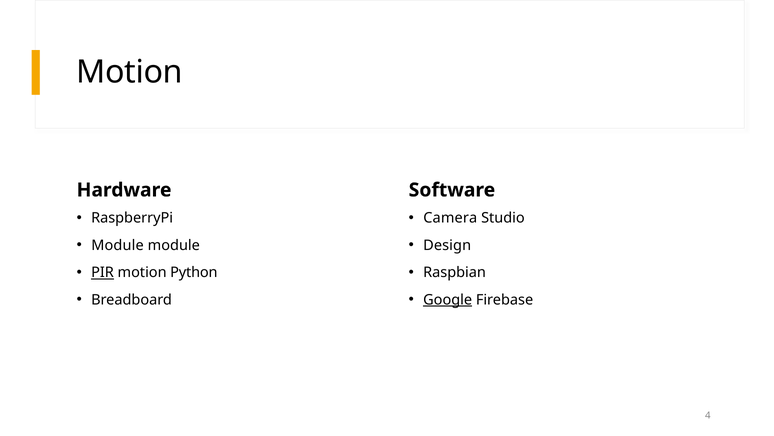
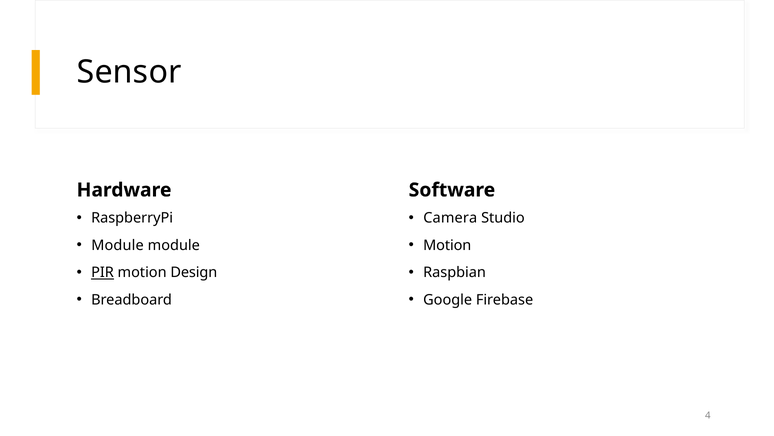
Motion: Motion -> Sensor (129, 72)
Design: Design -> Motion (447, 245)
Python: Python -> Design (194, 272)
Google underline: present -> none (448, 299)
